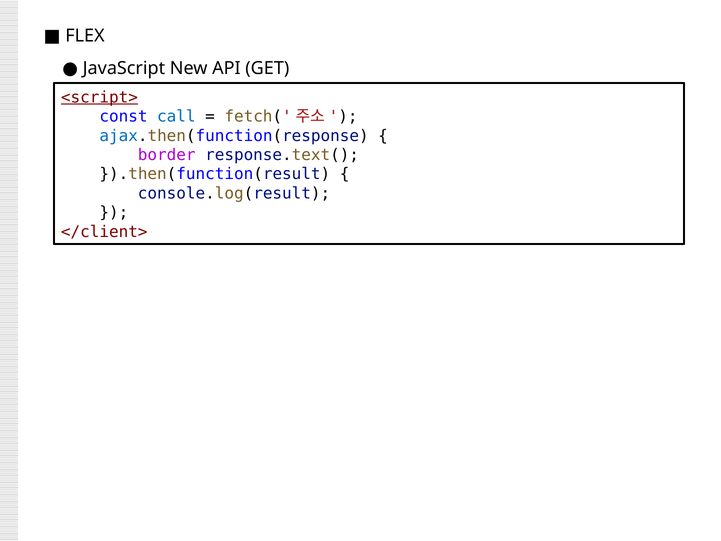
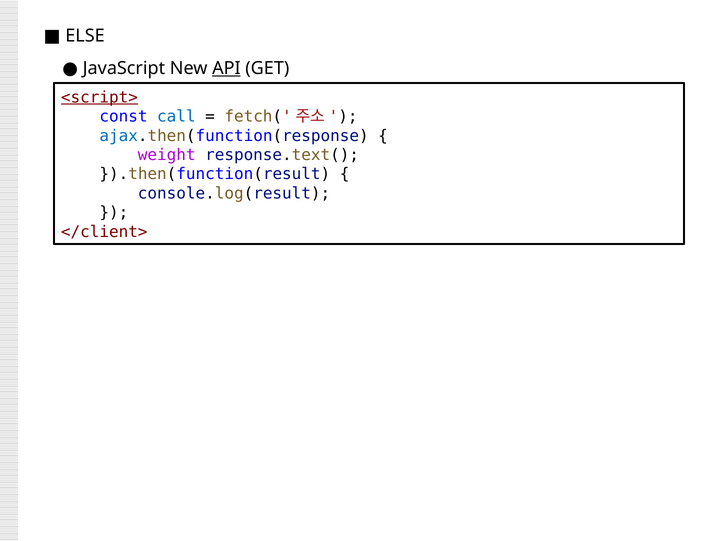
FLEX: FLEX -> ELSE (85, 36)
API underline: none -> present (226, 68)
border: border -> weight (167, 155)
